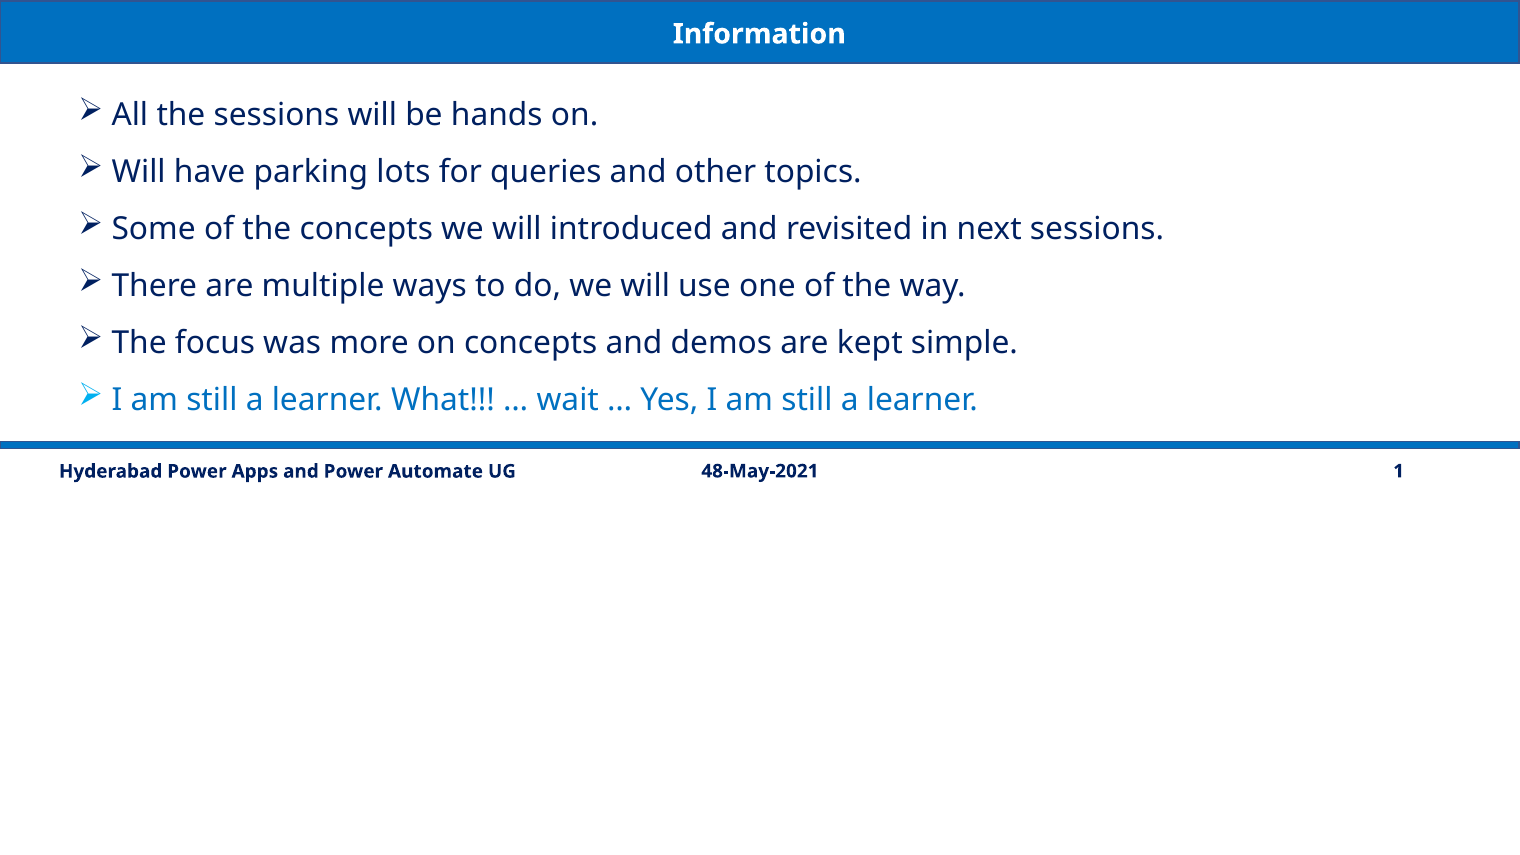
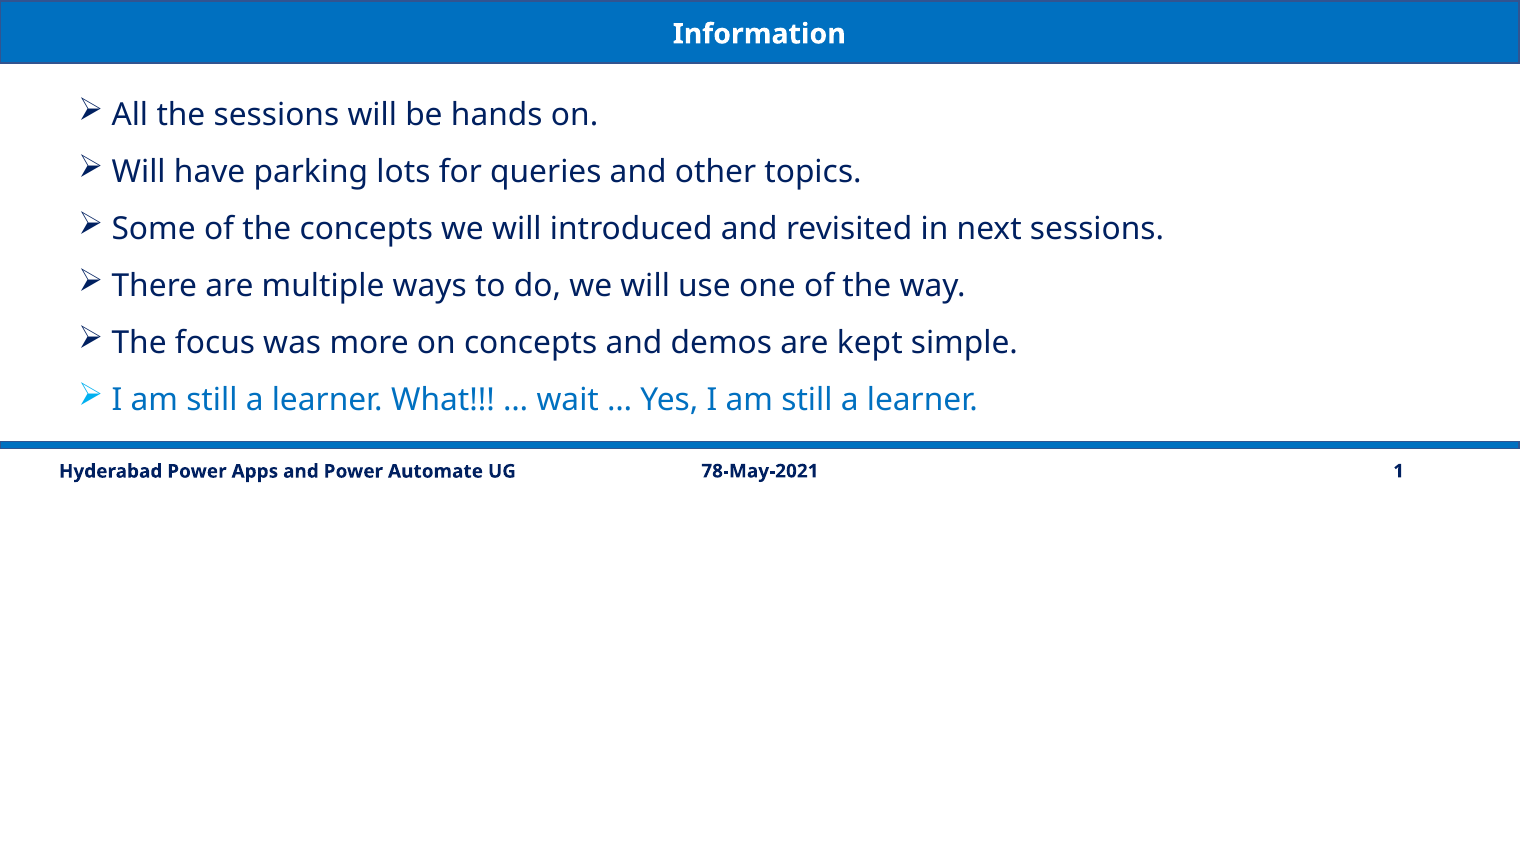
48-May-2021: 48-May-2021 -> 78-May-2021 (760, 471)
